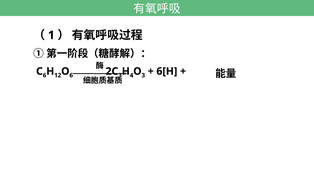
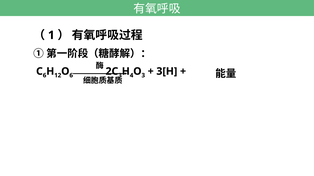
6[H: 6[H -> 3[H (167, 72)
